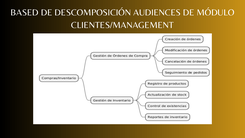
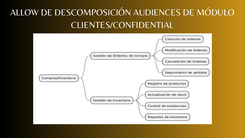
BASED: BASED -> ALLOW (25, 12)
CLIENTES/MANAGEMENT: CLIENTES/MANAGEMENT -> CLIENTES/CONFIDENTIAL (122, 25)
